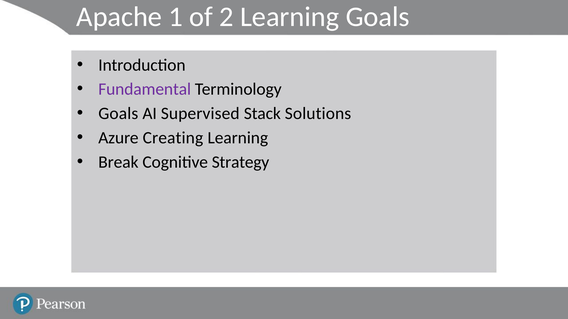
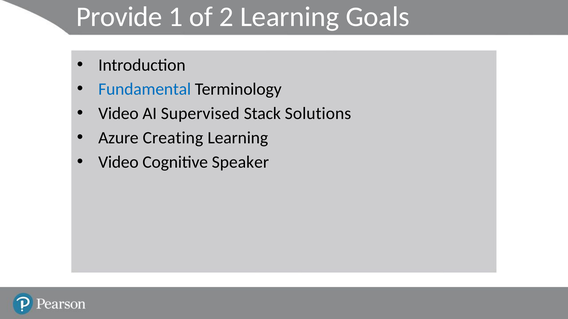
Apache: Apache -> Provide (119, 17)
Fundamental colour: purple -> blue (145, 89)
Goals: Goals -> Video (118, 114)
Break: Break -> Video (118, 162)
Strategy: Strategy -> Speaker (240, 162)
